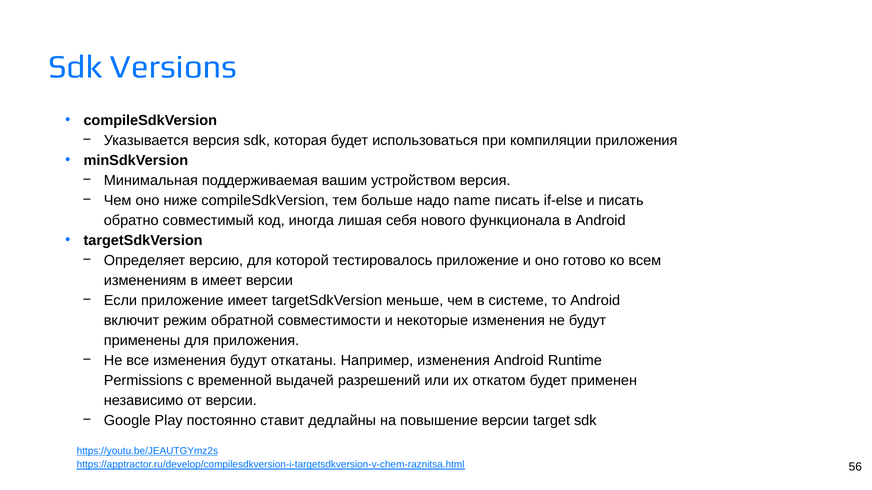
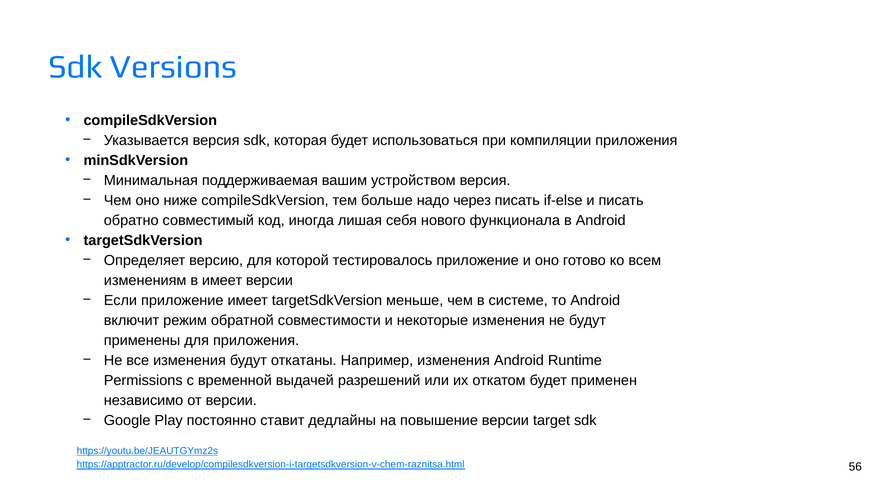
name: name -> через (472, 201)
